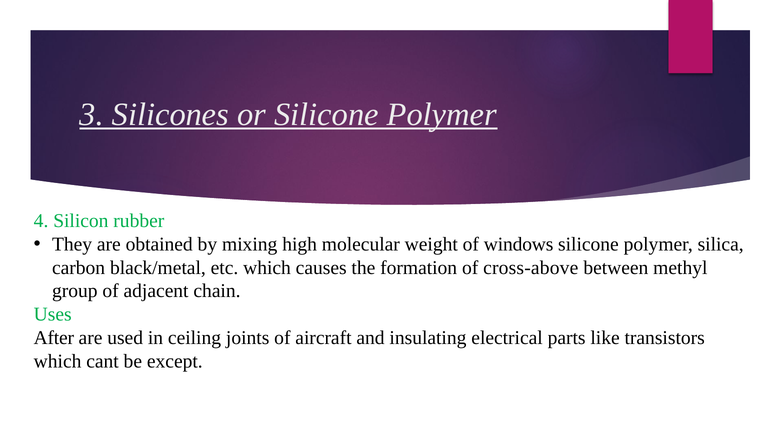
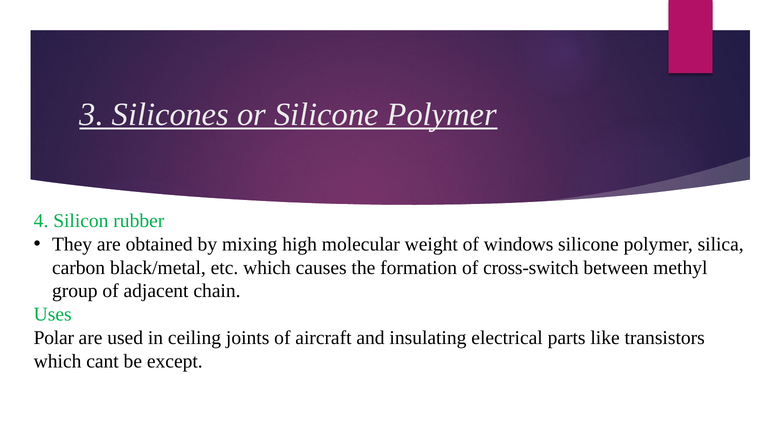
cross-above: cross-above -> cross-switch (531, 268)
After: After -> Polar (54, 338)
